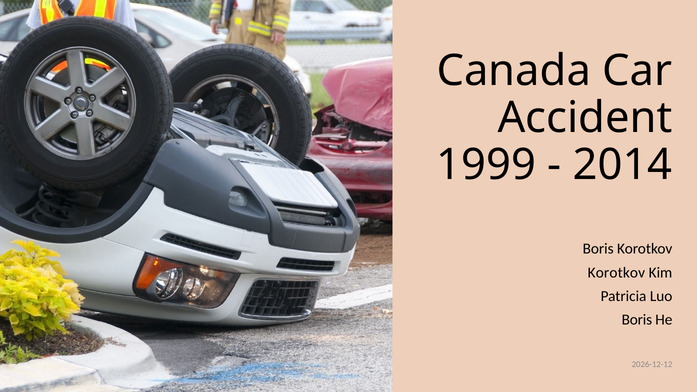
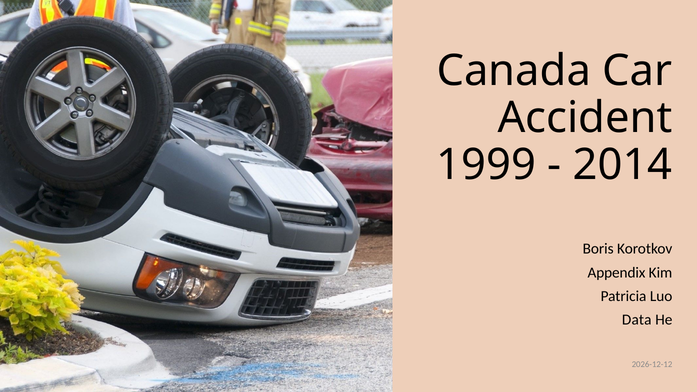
Korotkov: Korotkov -> Appendix (617, 273)
Boris: Boris -> Data (637, 320)
